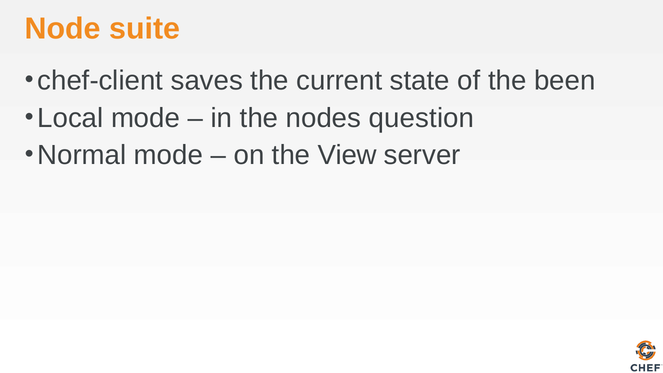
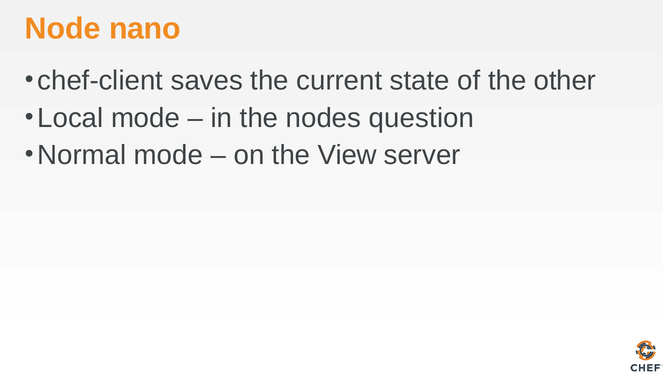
suite: suite -> nano (145, 29)
been: been -> other (565, 81)
